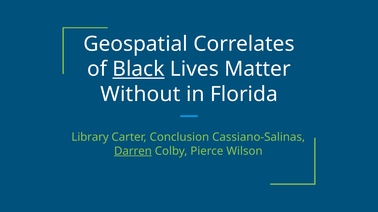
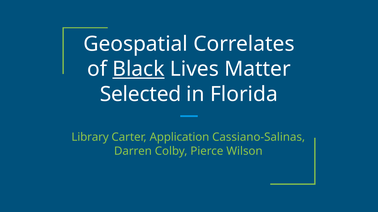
Without: Without -> Selected (141, 94)
Conclusion: Conclusion -> Application (179, 138)
Darren underline: present -> none (133, 151)
